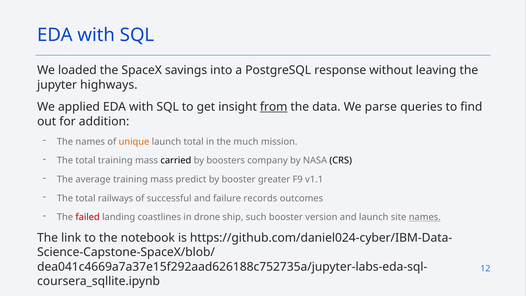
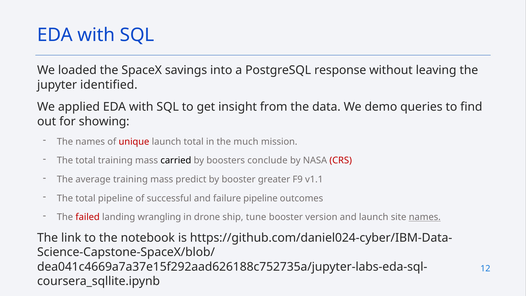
highways: highways -> identified (109, 85)
from underline: present -> none (274, 107)
parse: parse -> demo (381, 107)
addition: addition -> showing (104, 121)
unique colour: orange -> red (134, 142)
company: company -> conclude (267, 161)
CRS colour: black -> red (341, 161)
total railways: railways -> pipeline (116, 198)
failure records: records -> pipeline (260, 198)
coastlines: coastlines -> wrangling (159, 217)
such: such -> tune (256, 217)
